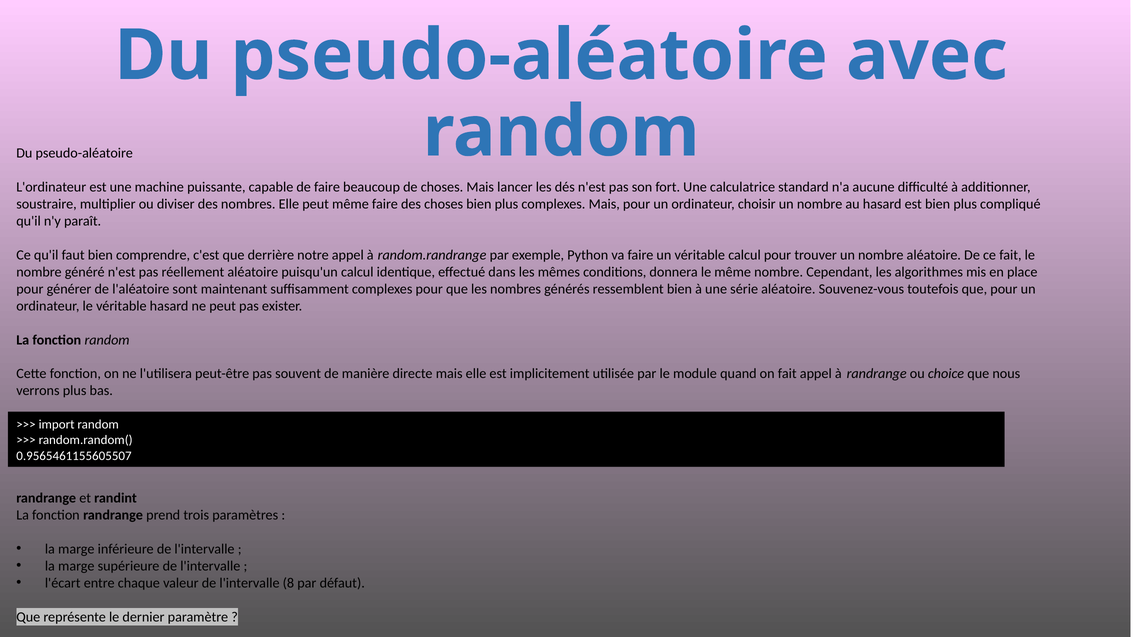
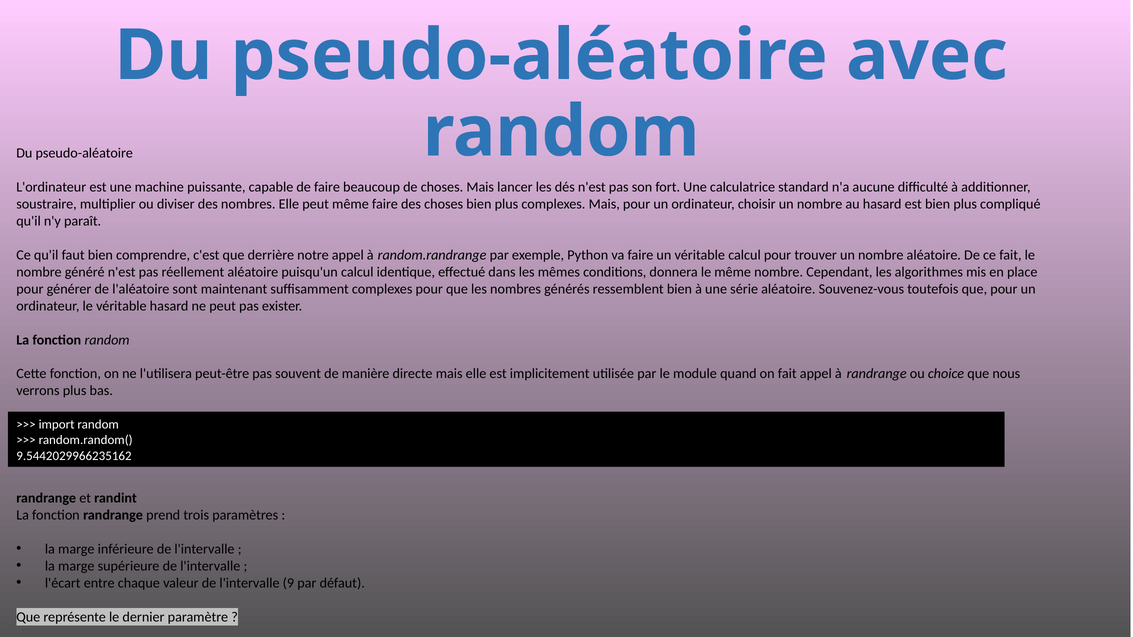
0.9565461155605507: 0.9565461155605507 -> 9.5442029966235162 (74, 456)
8: 8 -> 9 (288, 583)
